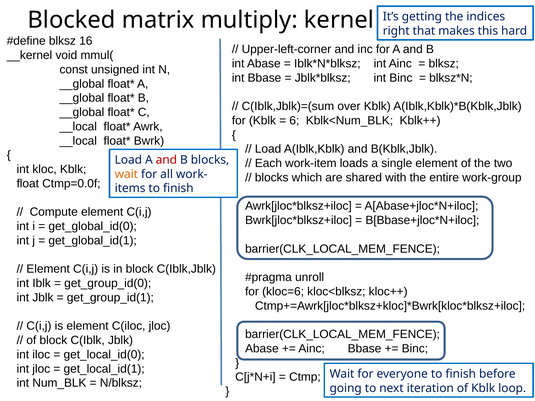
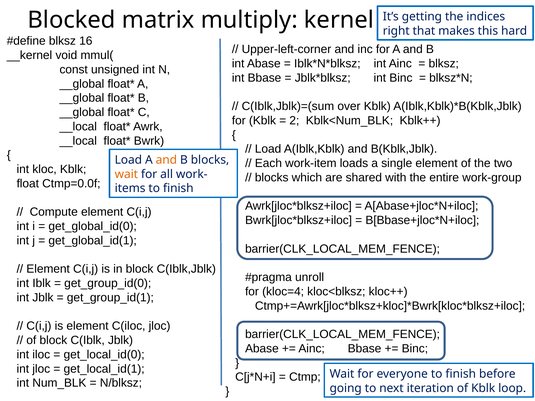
6: 6 -> 2 (294, 121)
and colour: red -> orange (166, 160)
kloc=6: kloc=6 -> kloc=4 (283, 292)
